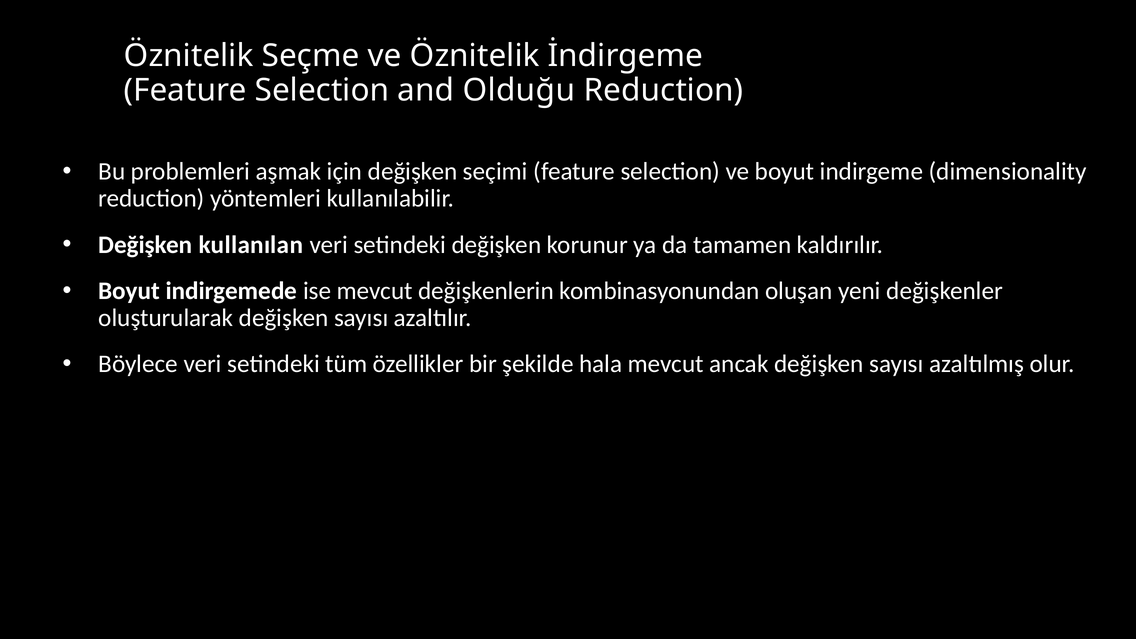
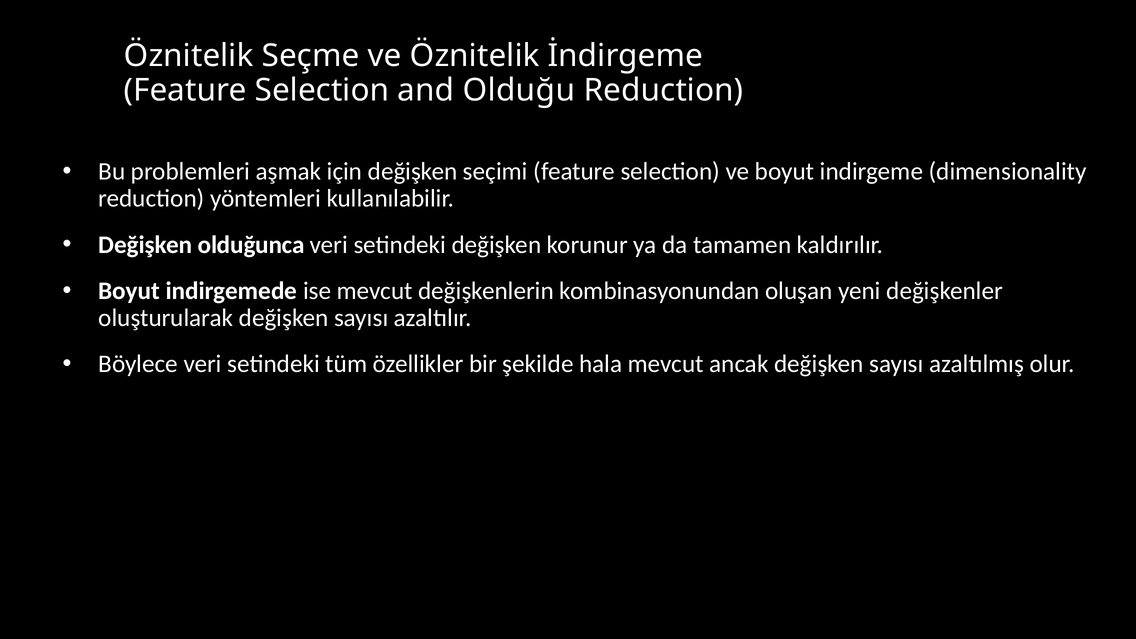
kullanılan: kullanılan -> olduğunca (251, 245)
